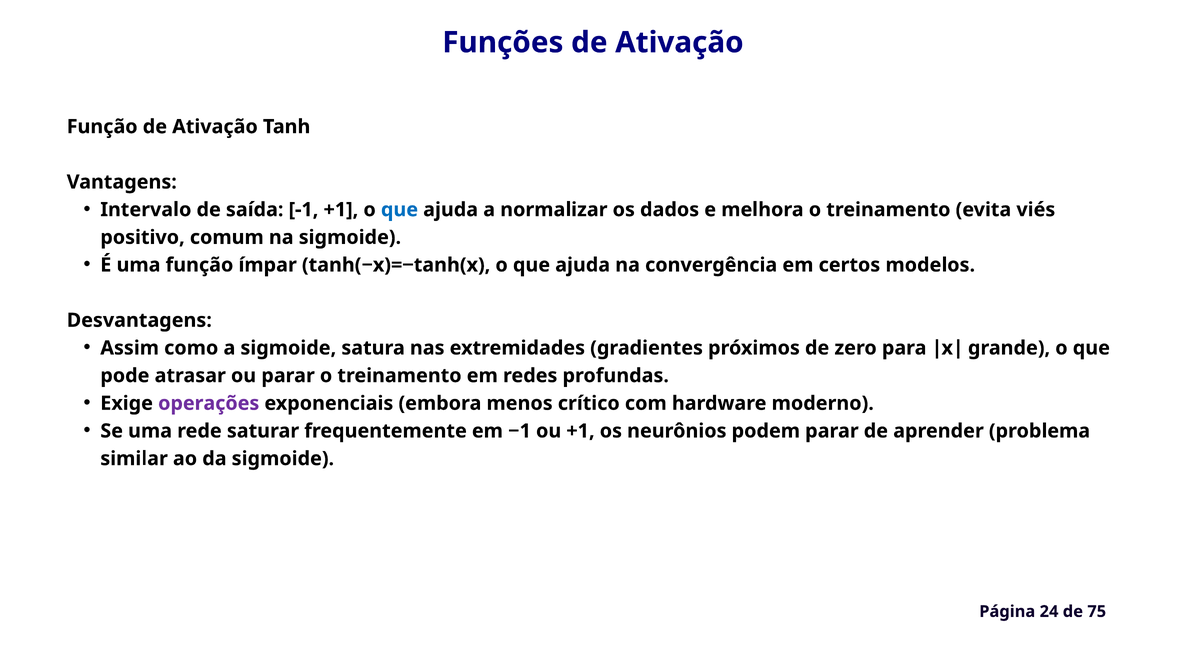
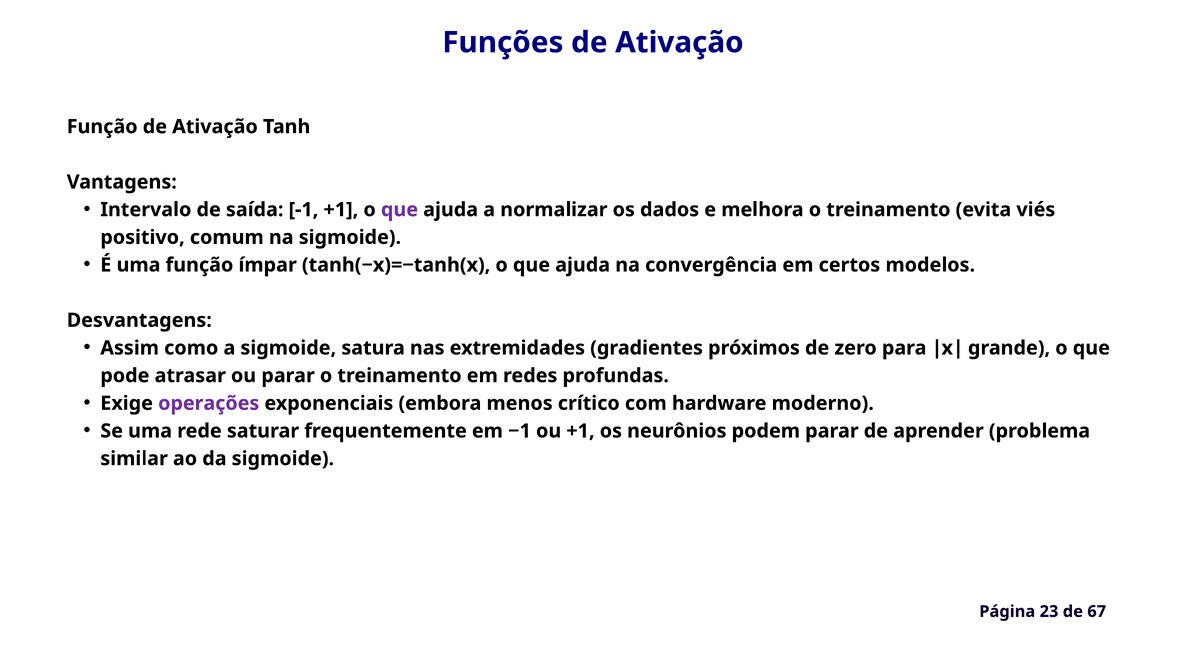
que colour: blue -> purple (399, 210)
24: 24 -> 23 (1049, 612)
75: 75 -> 67 (1097, 612)
